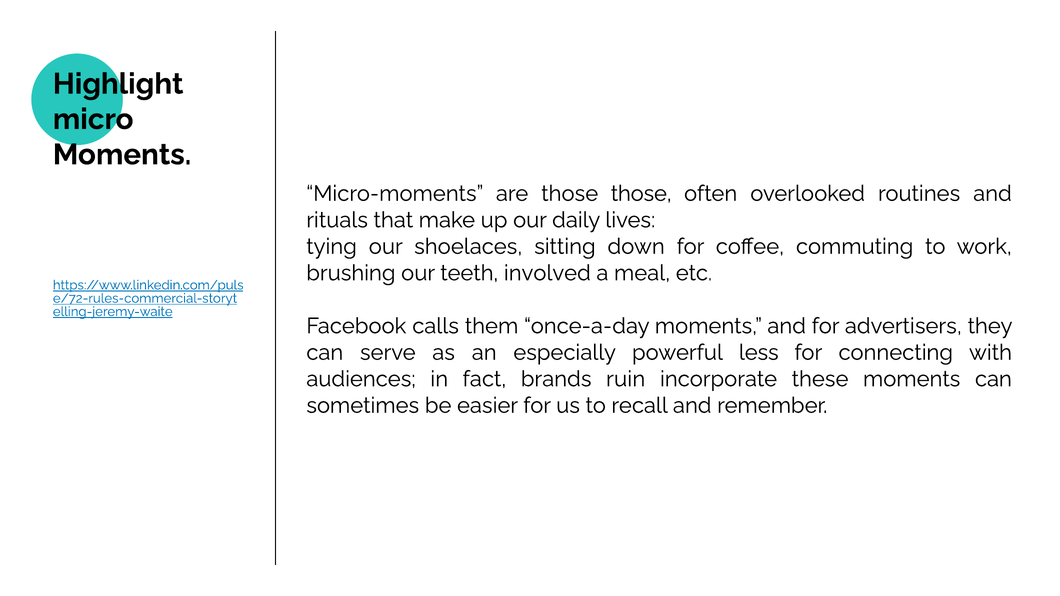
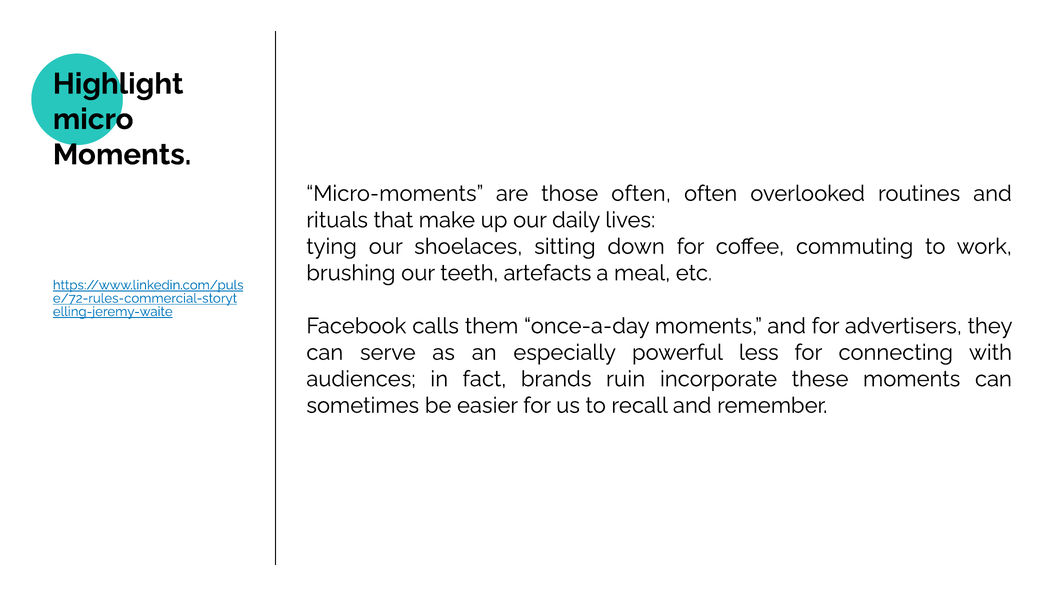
those those: those -> often (641, 194)
involved: involved -> artefacts (547, 273)
